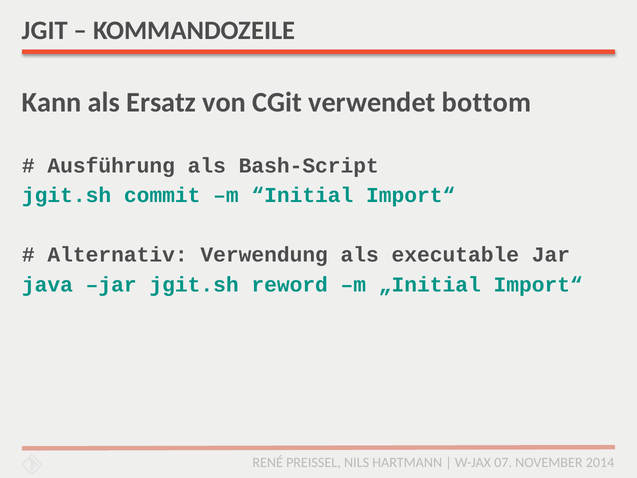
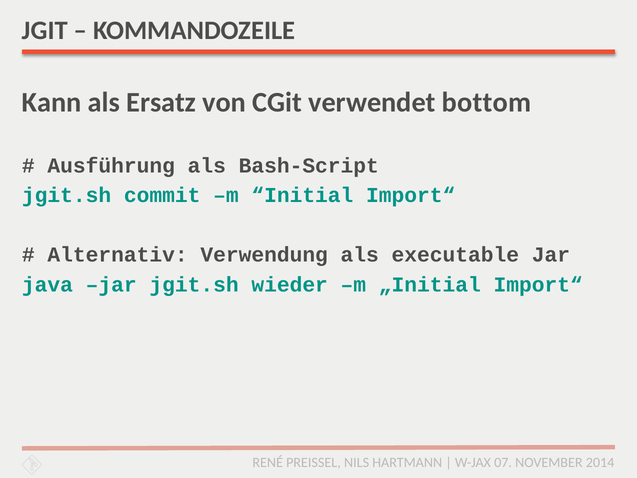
reword: reword -> wieder (290, 284)
